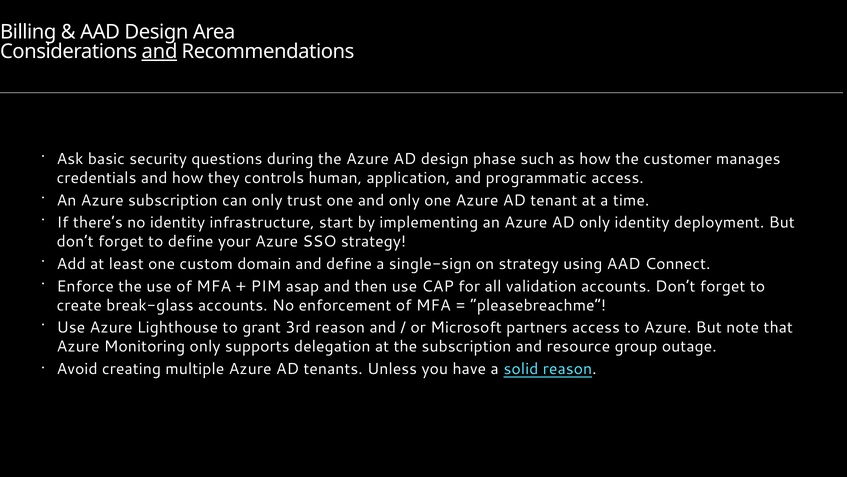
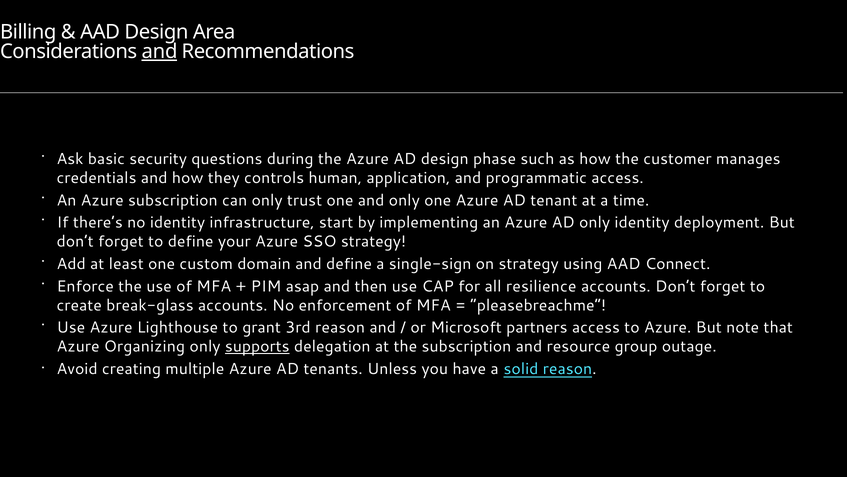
validation: validation -> resilience (541, 286)
Monitoring: Monitoring -> Organizing (144, 346)
supports underline: none -> present (257, 346)
